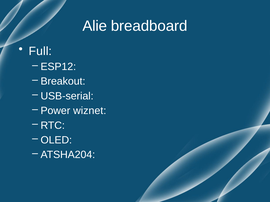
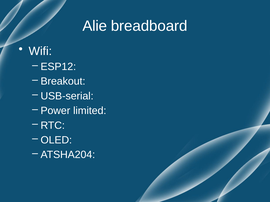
Full: Full -> Wifi (40, 51)
wiznet: wiznet -> limited (90, 111)
